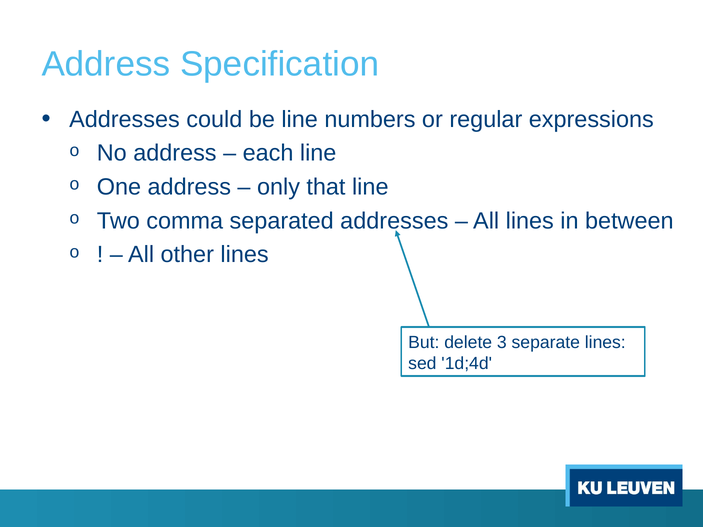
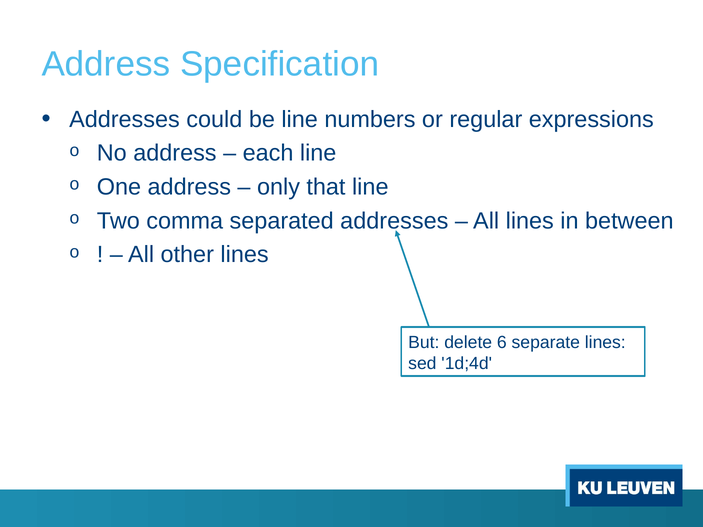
3: 3 -> 6 (502, 342)
